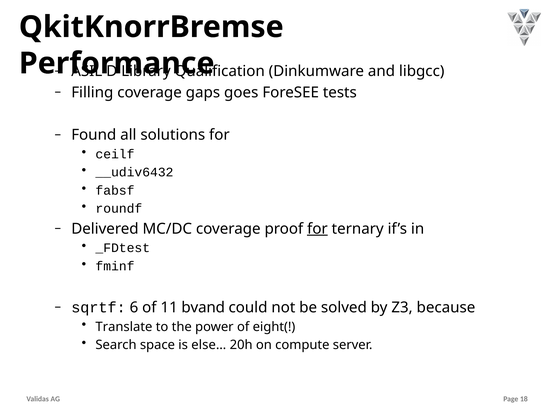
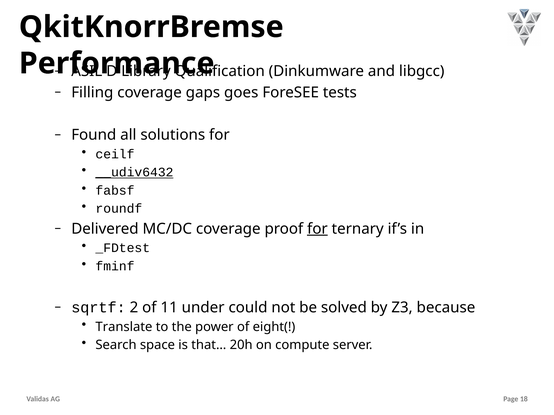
__udiv6432 underline: none -> present (134, 173)
6: 6 -> 2 (134, 308)
bvand: bvand -> under (203, 308)
else…: else… -> that… (209, 345)
